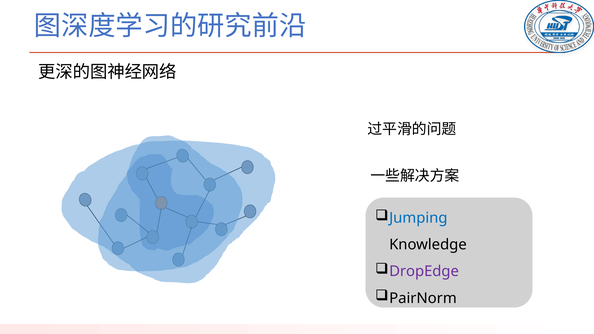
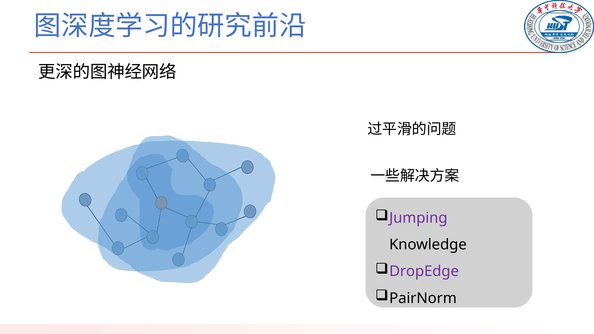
Jumping colour: blue -> purple (418, 218)
